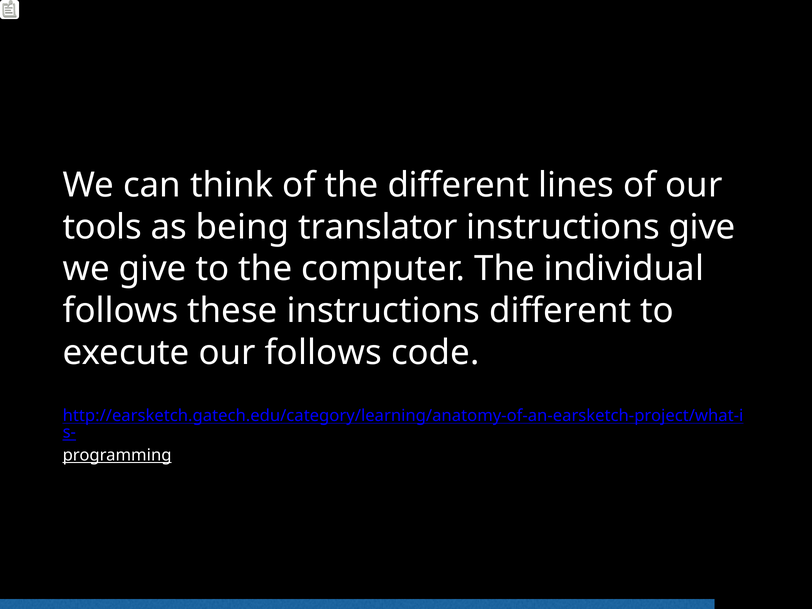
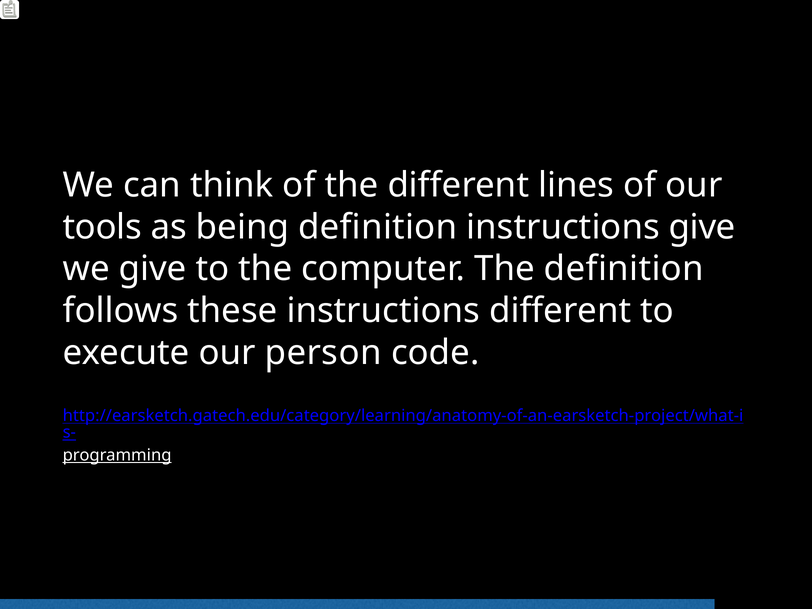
being translator: translator -> definition (378, 227)
The individual: individual -> definition (624, 269)
our follows: follows -> person (323, 353)
